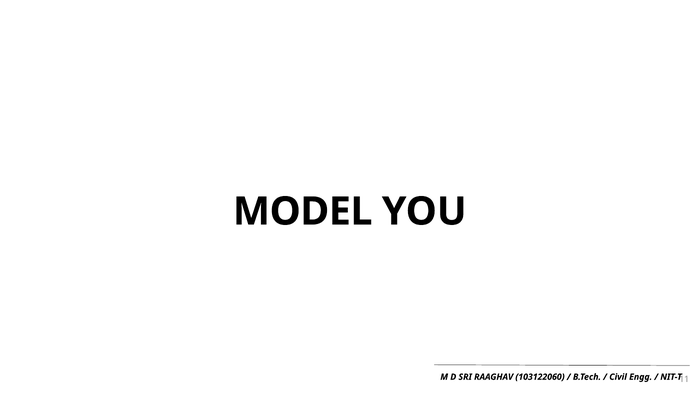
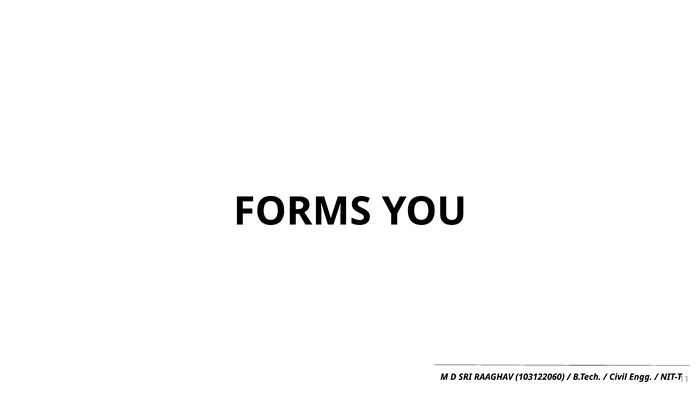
MODEL: MODEL -> FORMS (302, 211)
